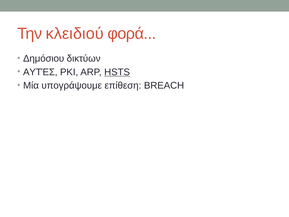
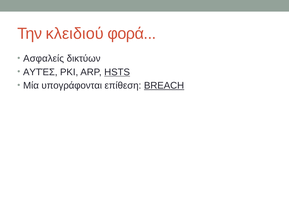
Δημόσιου: Δημόσιου -> Ασφαλείς (44, 58)
υπογράψουμε: υπογράψουμε -> υπογράφονται (72, 85)
BREACH underline: none -> present (164, 85)
